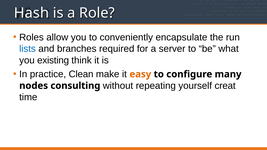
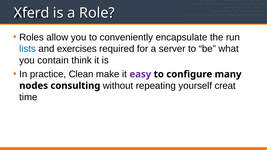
Hash: Hash -> Xferd (32, 13)
branches: branches -> exercises (77, 49)
existing: existing -> contain (53, 60)
easy colour: orange -> purple (140, 74)
